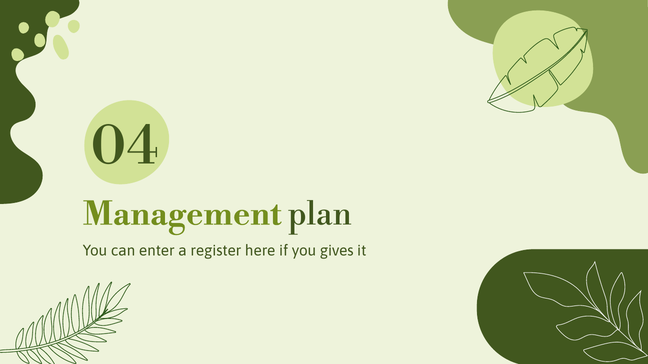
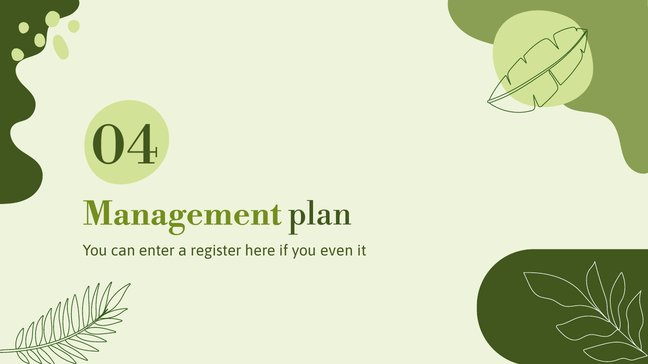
gives: gives -> even (337, 251)
